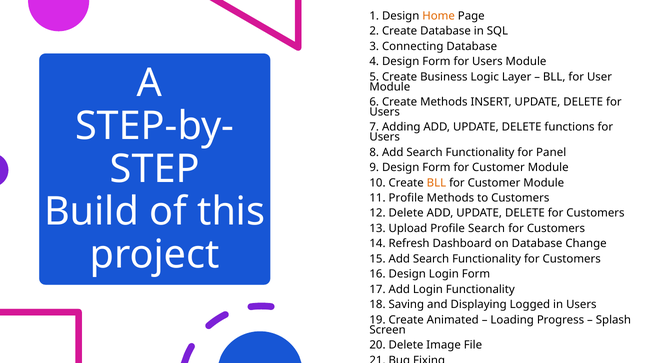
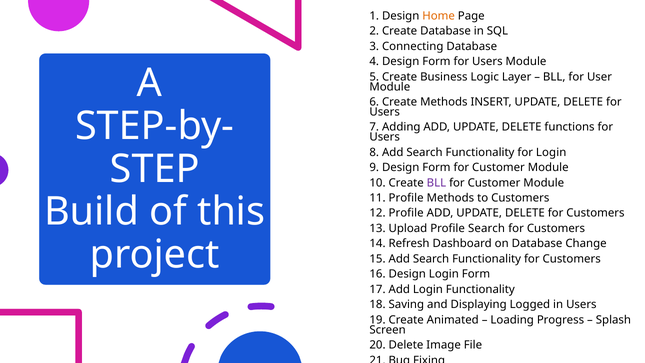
for Panel: Panel -> Login (551, 152)
BLL colour: orange -> purple (436, 183)
12 Delete: Delete -> Profile (406, 213)
